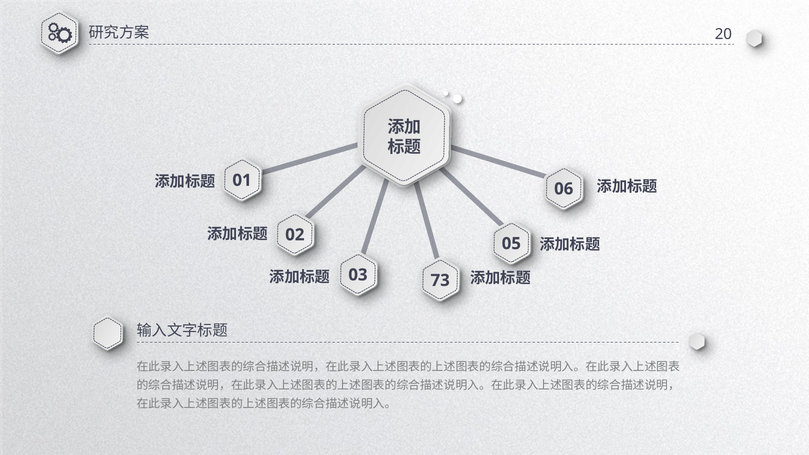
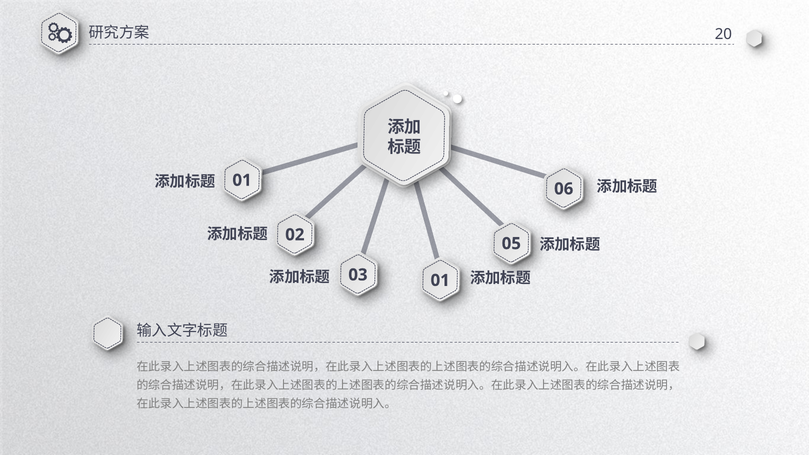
03 73: 73 -> 01 (440, 280)
